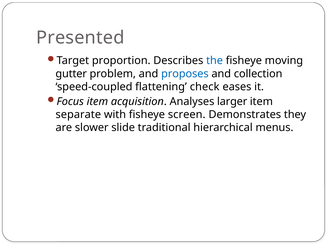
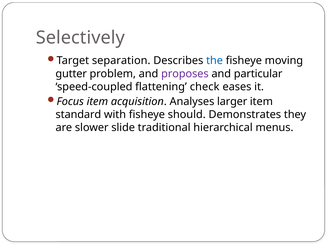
Presented: Presented -> Selectively (80, 38)
proportion: proportion -> separation (121, 61)
proposes colour: blue -> purple (185, 74)
collection: collection -> particular (258, 74)
separate: separate -> standard (78, 115)
screen: screen -> should (187, 115)
